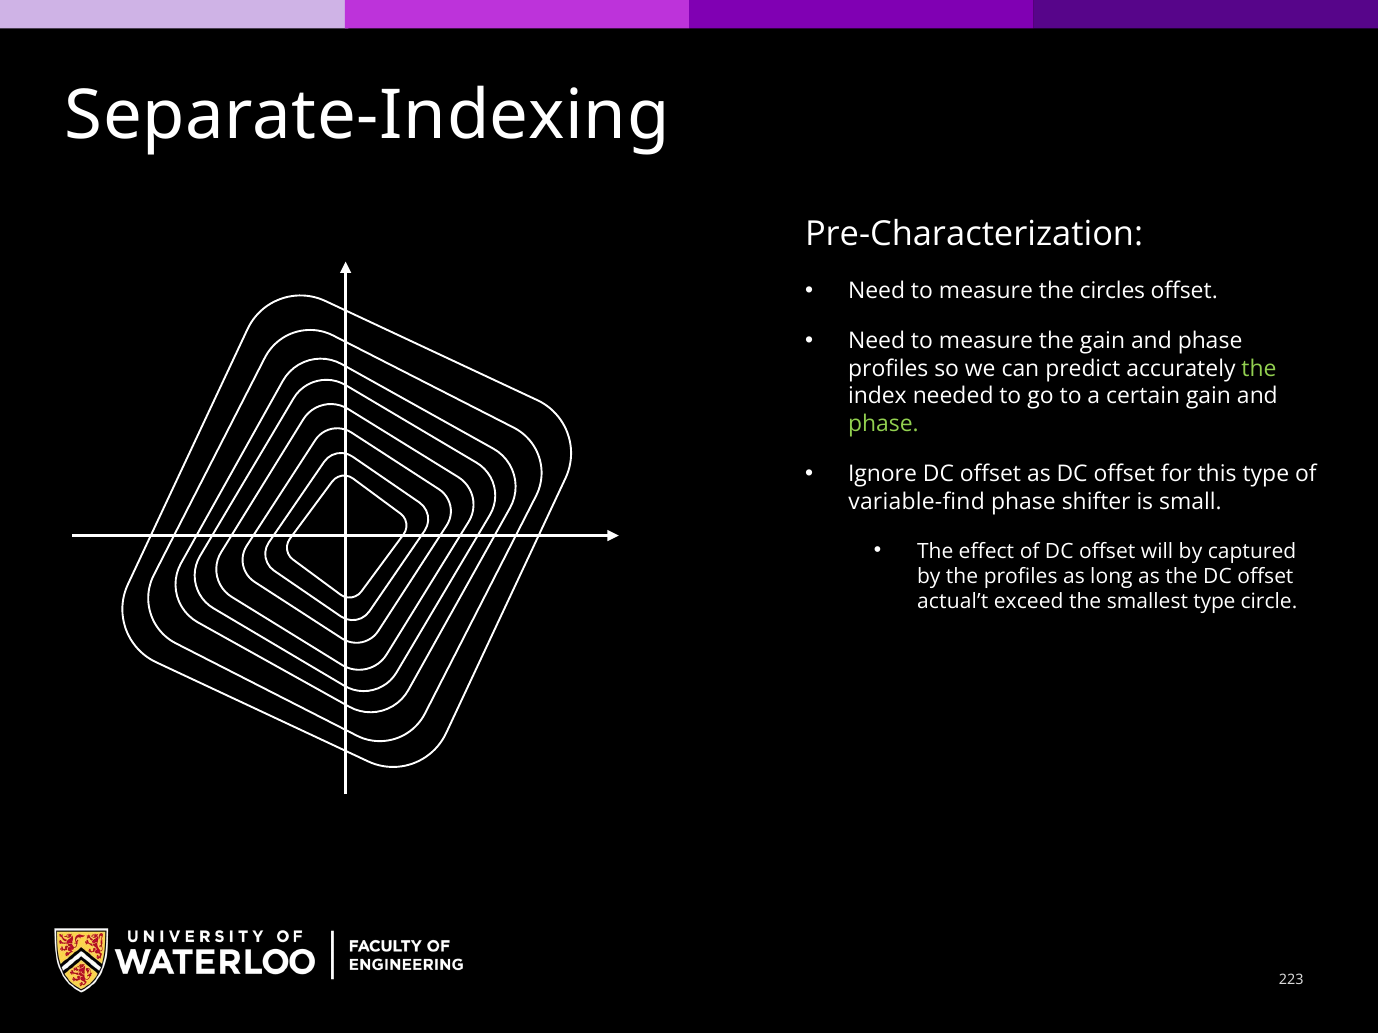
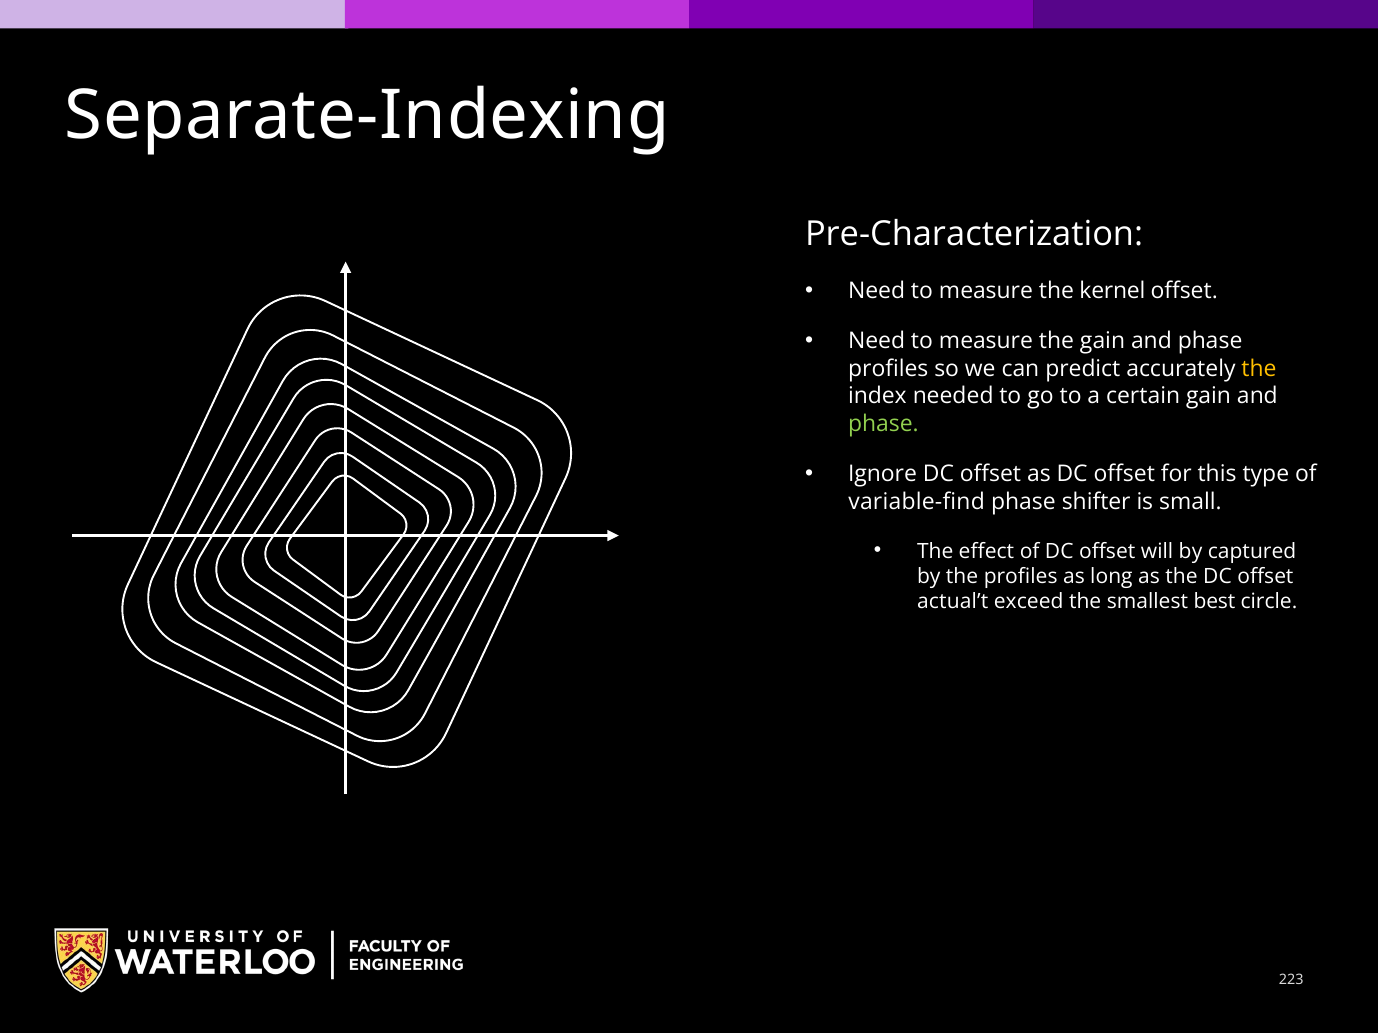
circles: circles -> kernel (1112, 291)
the colour: light green -> yellow (1259, 369)
smallest type: type -> best (1214, 602)
